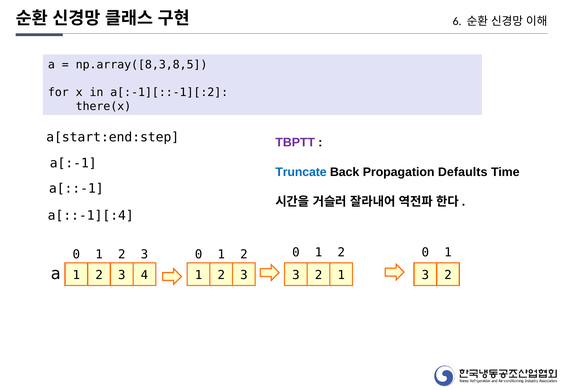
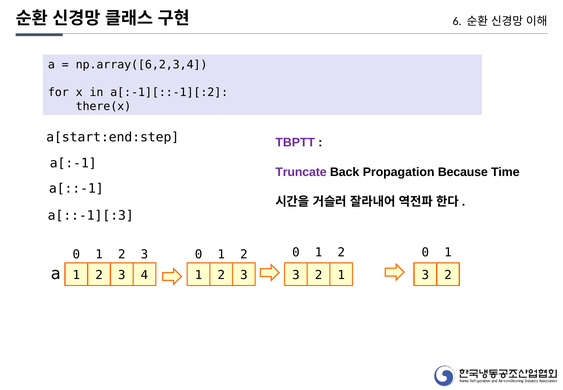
np.array([8,3,8,5: np.array([8,3,8,5 -> np.array([6,2,3,4 (142, 65)
Truncate colour: blue -> purple (301, 172)
Defaults: Defaults -> Because (463, 172)
a[::-1][:4: a[::-1][:4 -> a[::-1][:3 (91, 215)
